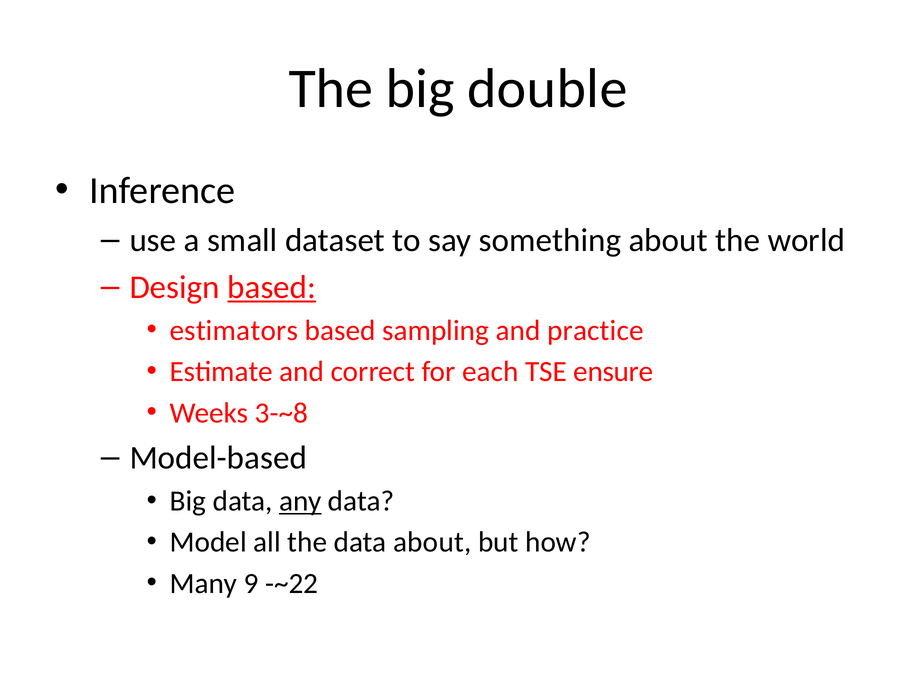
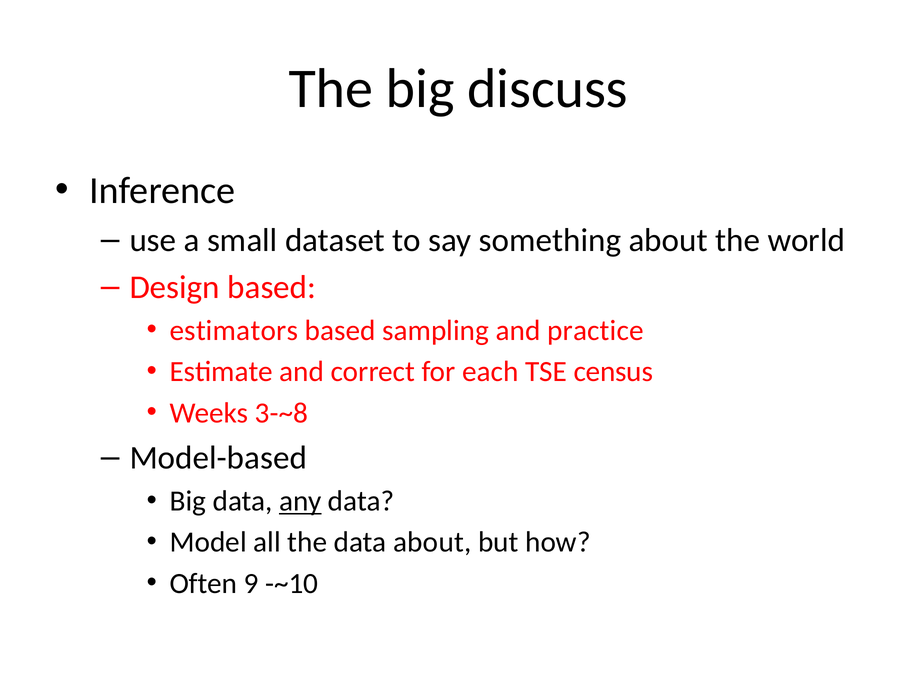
double: double -> discuss (547, 89)
based underline: present -> none (272, 287)
ensure: ensure -> census (613, 372)
Many: Many -> Often (203, 583)
-~22: -~22 -> -~10 (292, 583)
